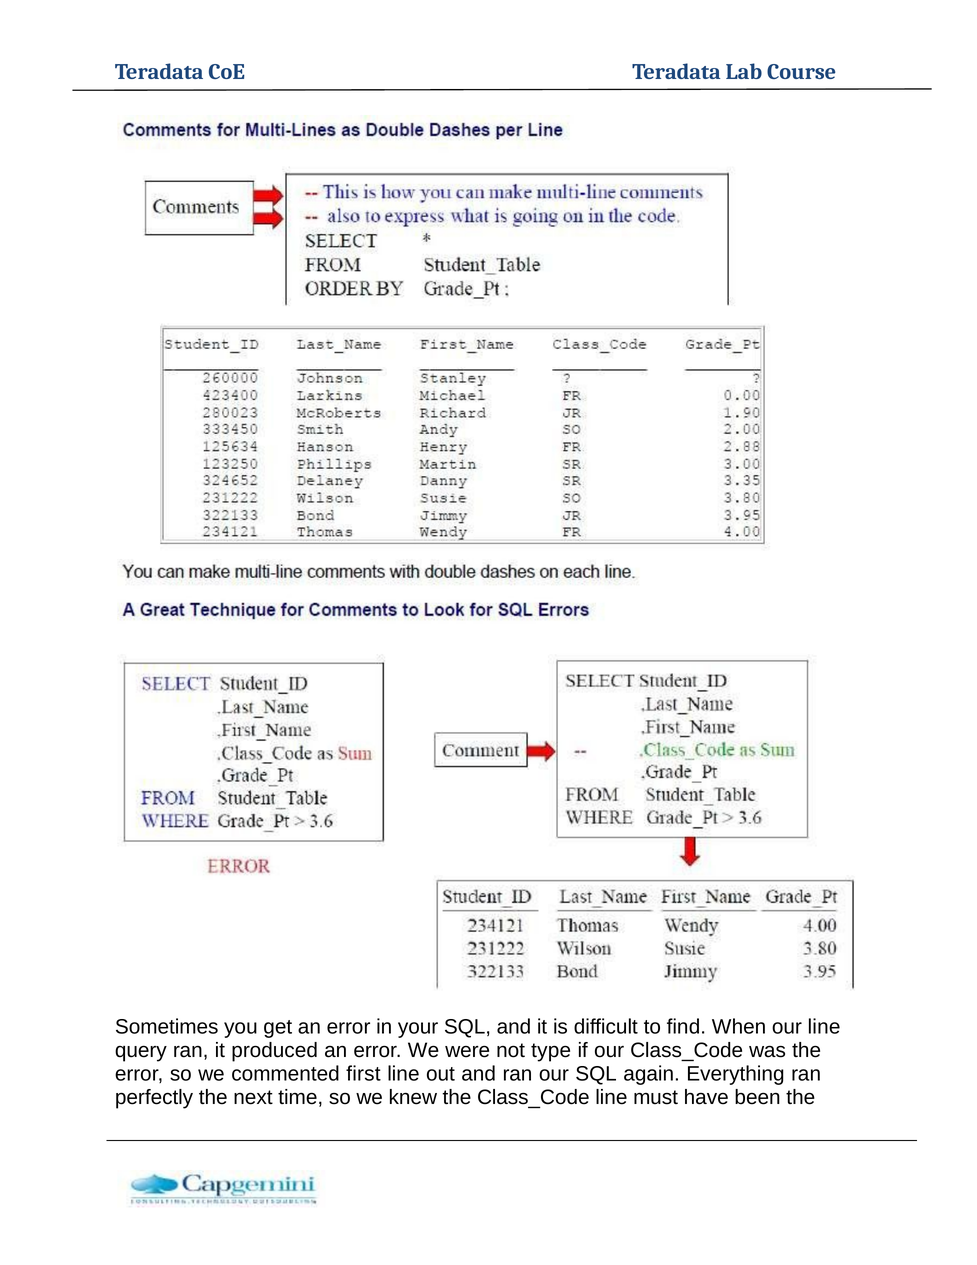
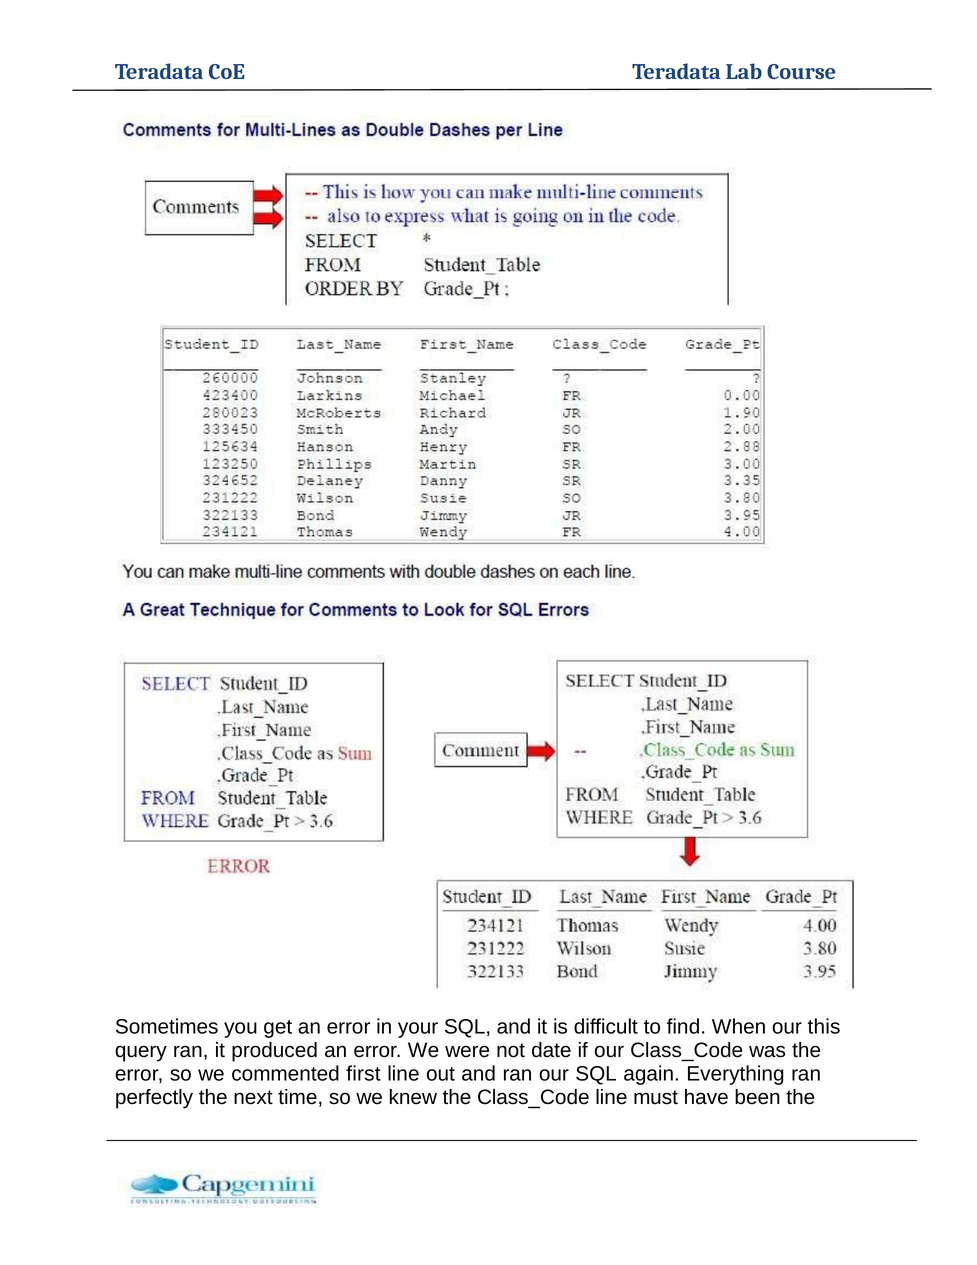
our line: line -> this (824, 1026)
type: type -> date (551, 1050)
